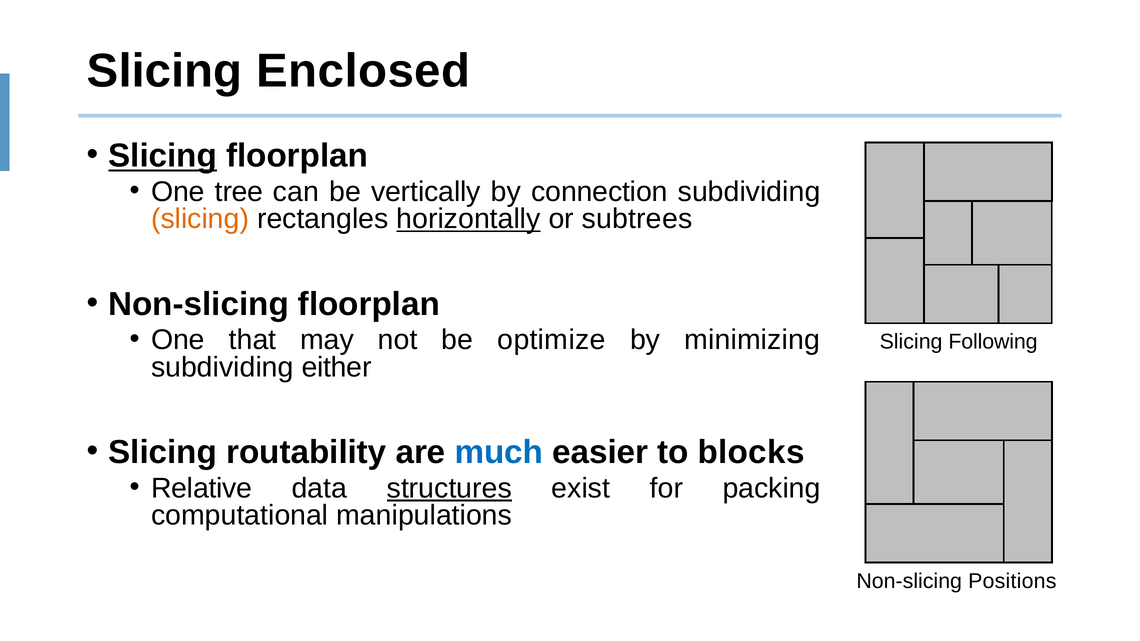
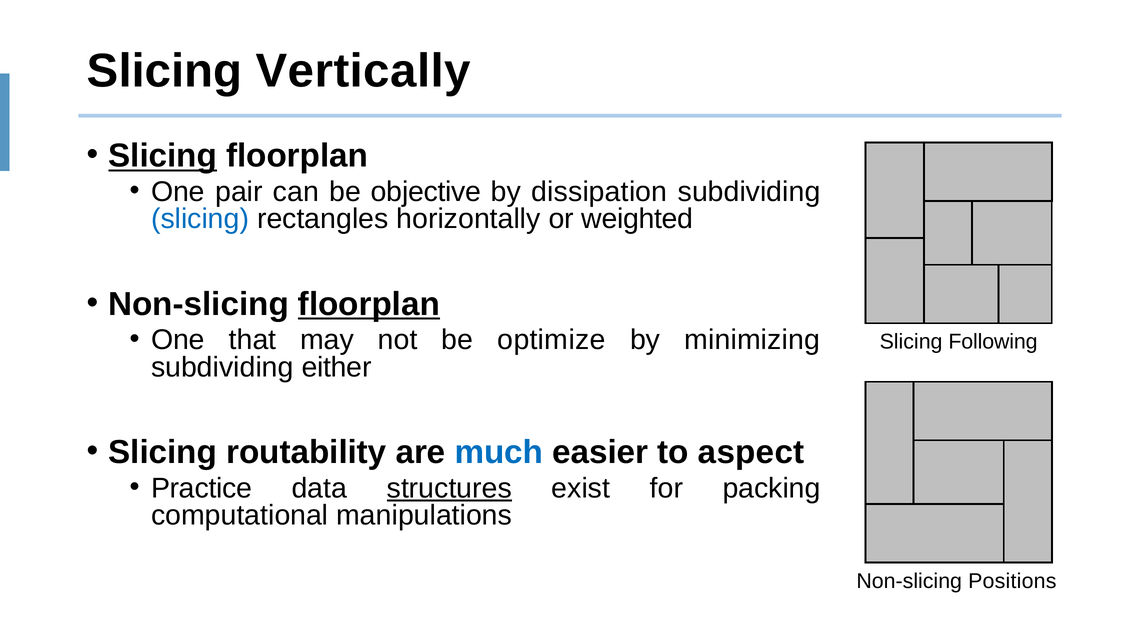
Enclosed: Enclosed -> Vertically (363, 71)
tree: tree -> pair (239, 192)
vertically: vertically -> objective (426, 192)
connection: connection -> dissipation (599, 192)
slicing colour: orange -> blue (200, 219)
horizontally underline: present -> none (468, 219)
subtrees: subtrees -> weighted (637, 219)
floorplan underline: none -> present (369, 304)
blocks: blocks -> aspect (751, 453)
Relative: Relative -> Practice (202, 488)
